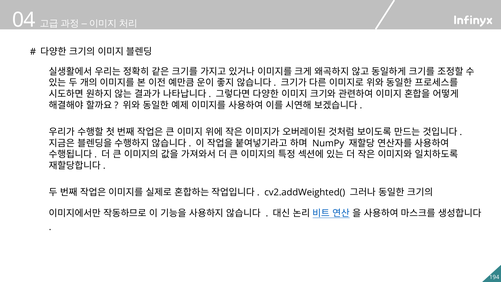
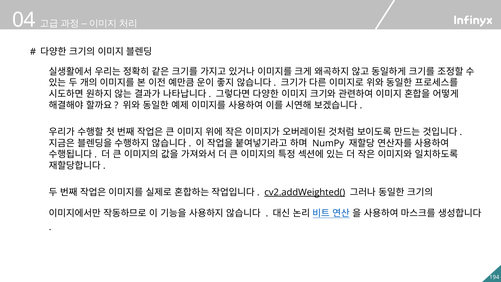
cv2.addWeighted( underline: none -> present (305, 192)
